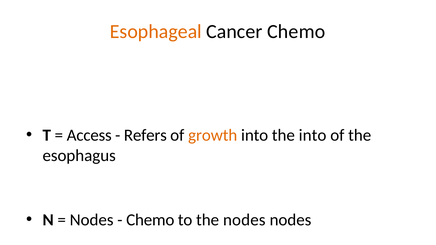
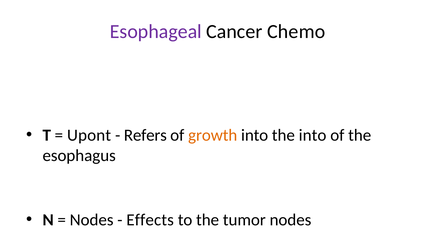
Esophageal colour: orange -> purple (156, 32)
Access: Access -> Upont (89, 135)
Chemo: Chemo -> Effects (150, 220)
the nodes: nodes -> tumor (244, 220)
